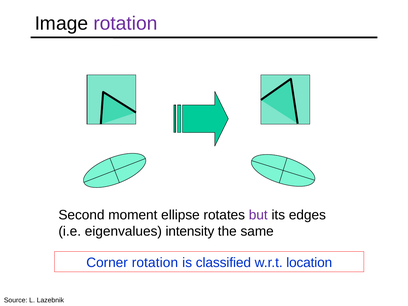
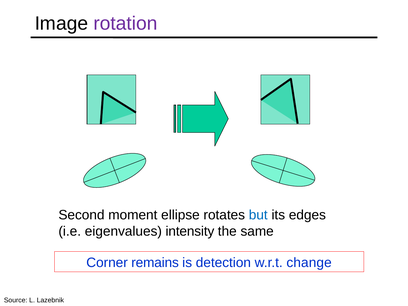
but colour: purple -> blue (258, 215)
Corner rotation: rotation -> remains (155, 263)
classified: classified -> detection (223, 263)
location: location -> change (309, 263)
